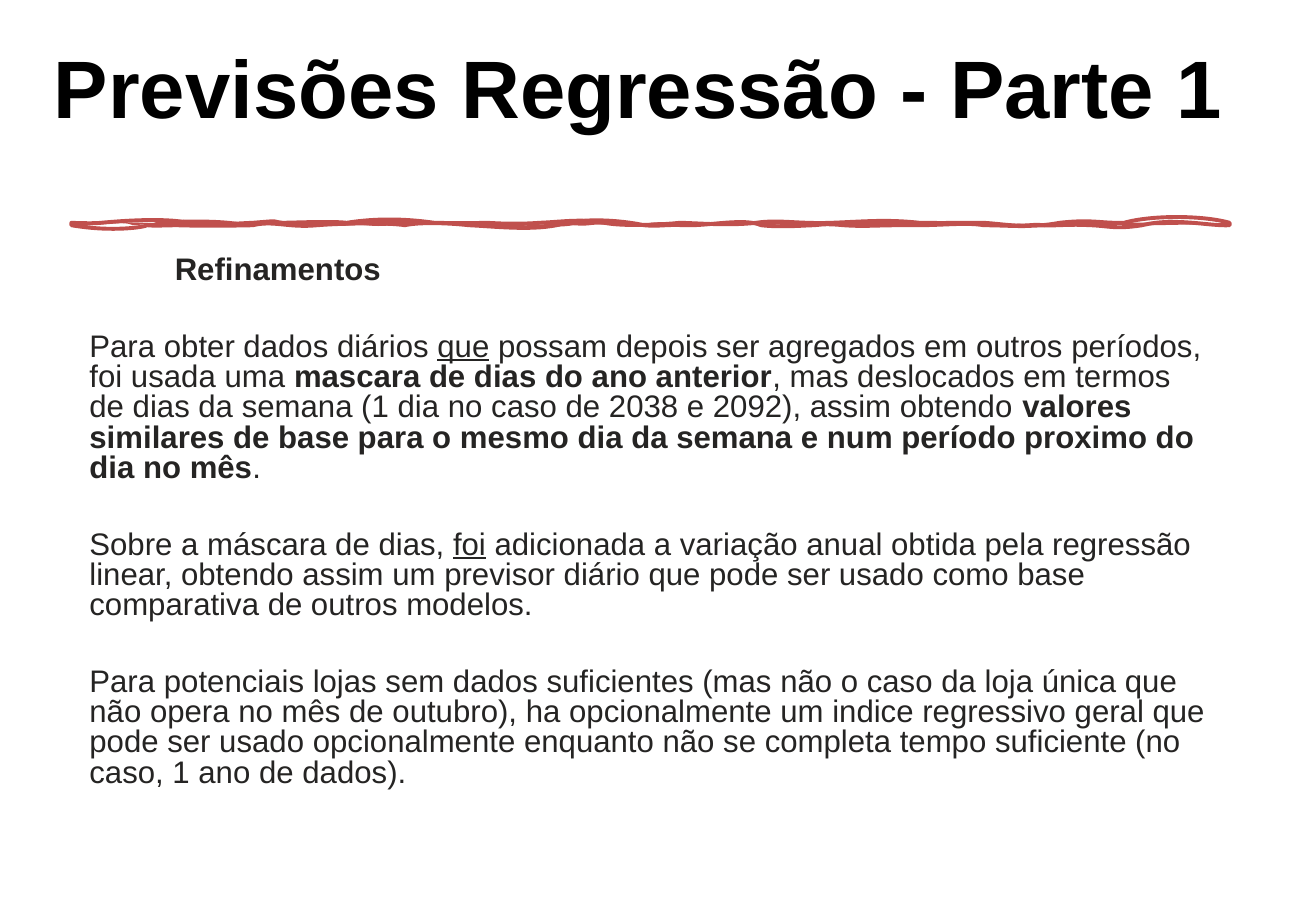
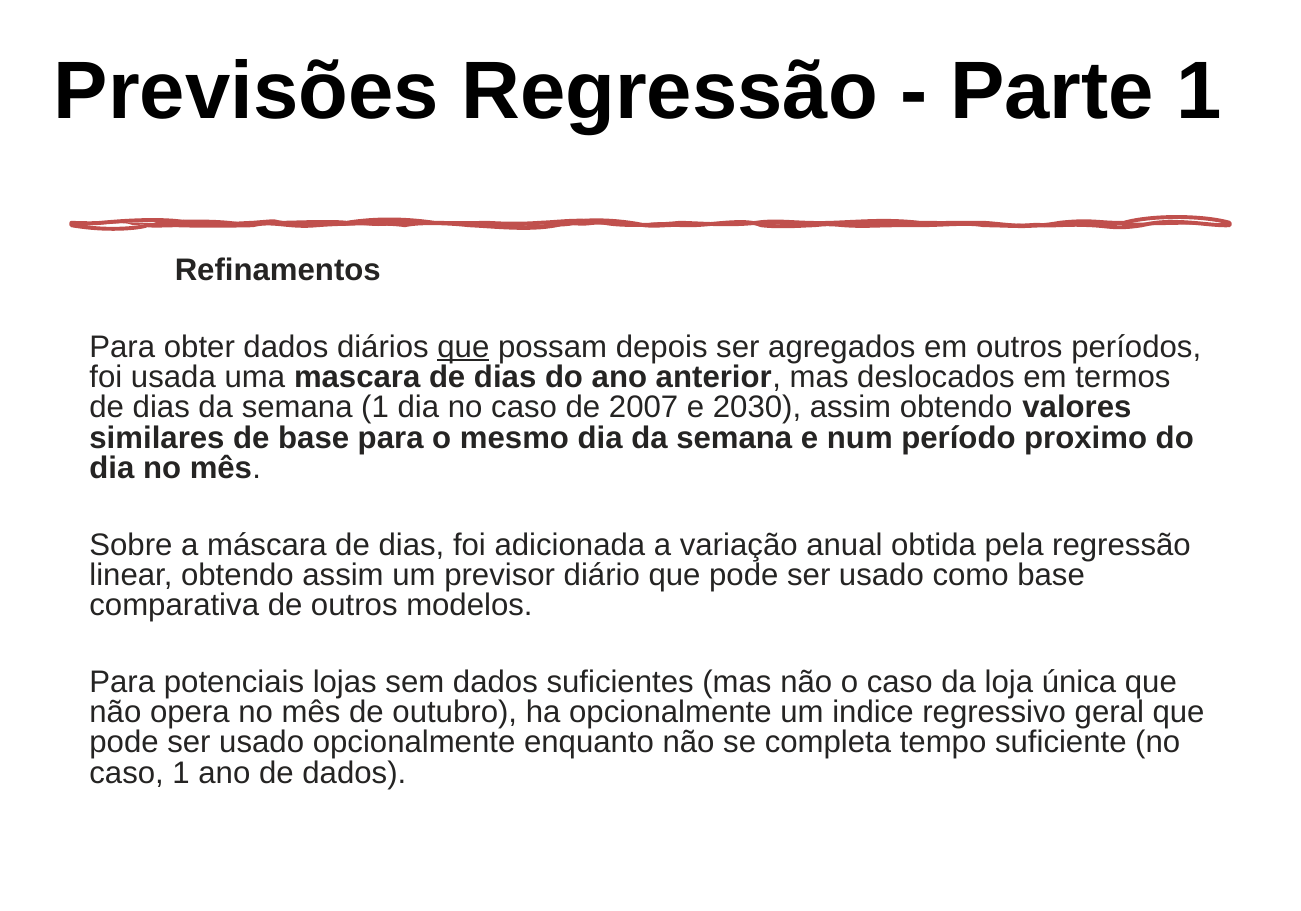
2038: 2038 -> 2007 (644, 408)
2092: 2092 -> 2030 (757, 408)
foi underline: present -> none (469, 545)
